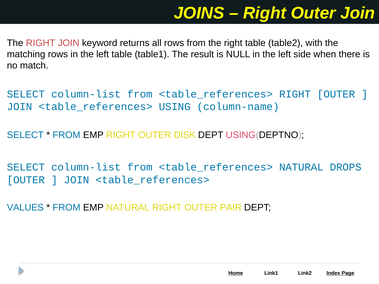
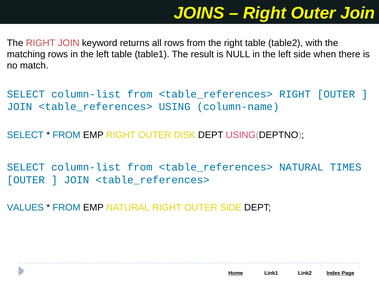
DROPS: DROPS -> TIMES (346, 167)
OUTER PAIR: PAIR -> SIDE (231, 208)
